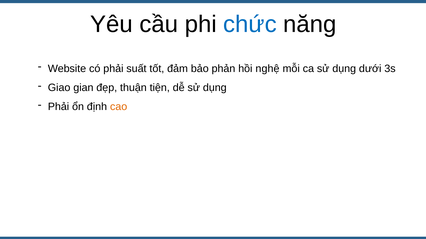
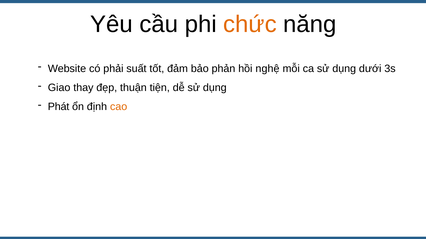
chức colour: blue -> orange (250, 24)
gian: gian -> thay (83, 88)
Phải: Phải -> Phát (59, 107)
